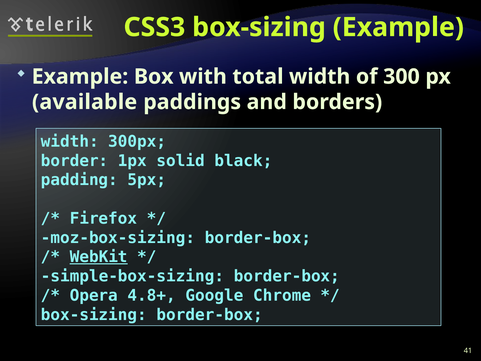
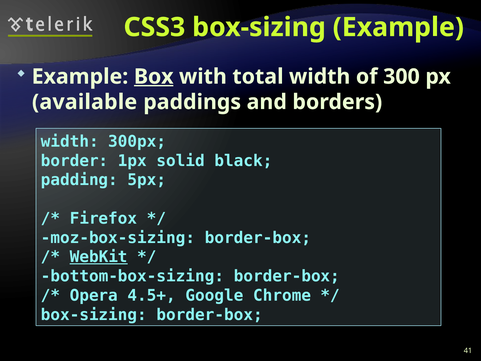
Box underline: none -> present (154, 77)
simple-box-sizing: simple-box-sizing -> bottom-box-sizing (132, 276)
4.8+: 4.8+ -> 4.5+ (152, 295)
